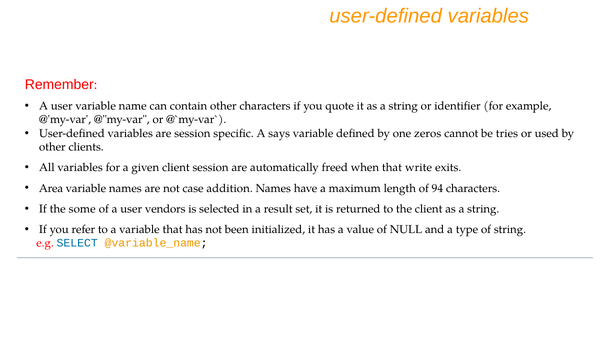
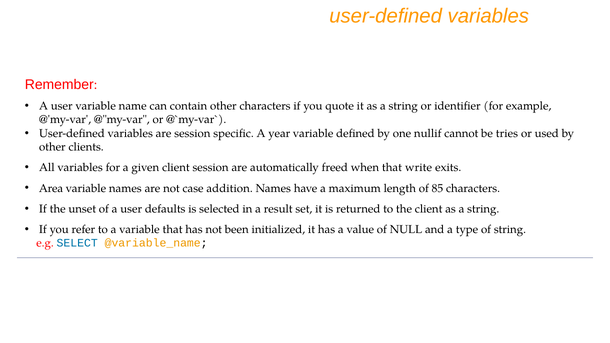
says: says -> year (279, 133)
zeros: zeros -> nullif (428, 133)
94: 94 -> 85 (437, 188)
some: some -> unset (82, 209)
vendors: vendors -> defaults (165, 209)
